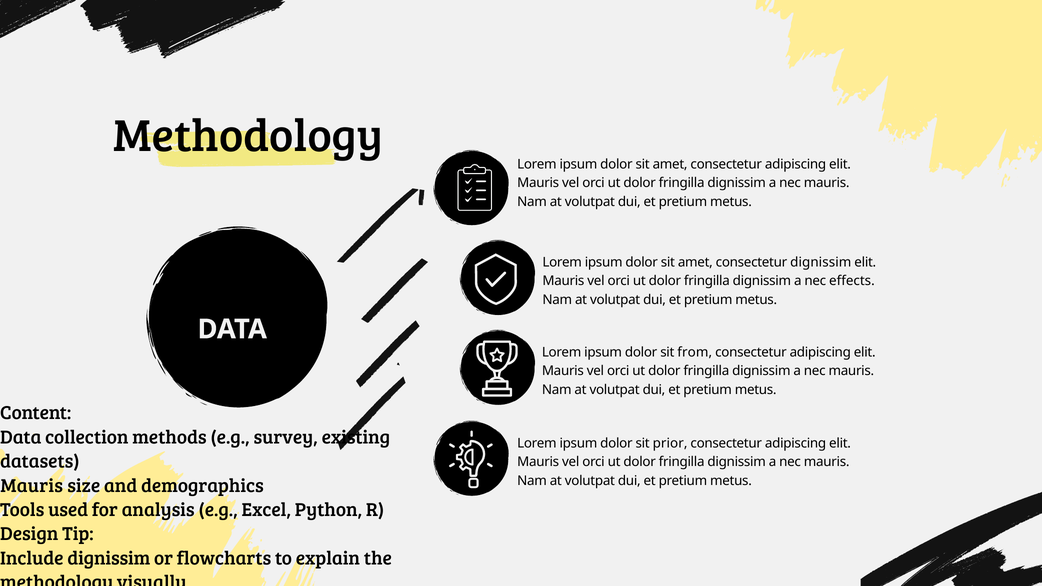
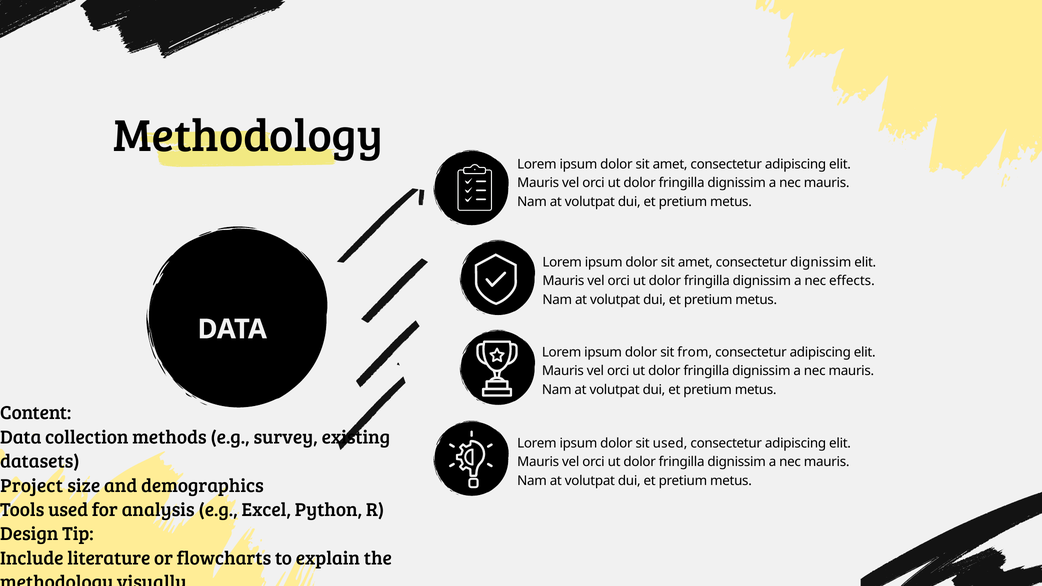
sit prior: prior -> used (670, 443)
Mauris: Mauris -> Project (32, 486)
Include dignissim: dignissim -> literature (109, 558)
